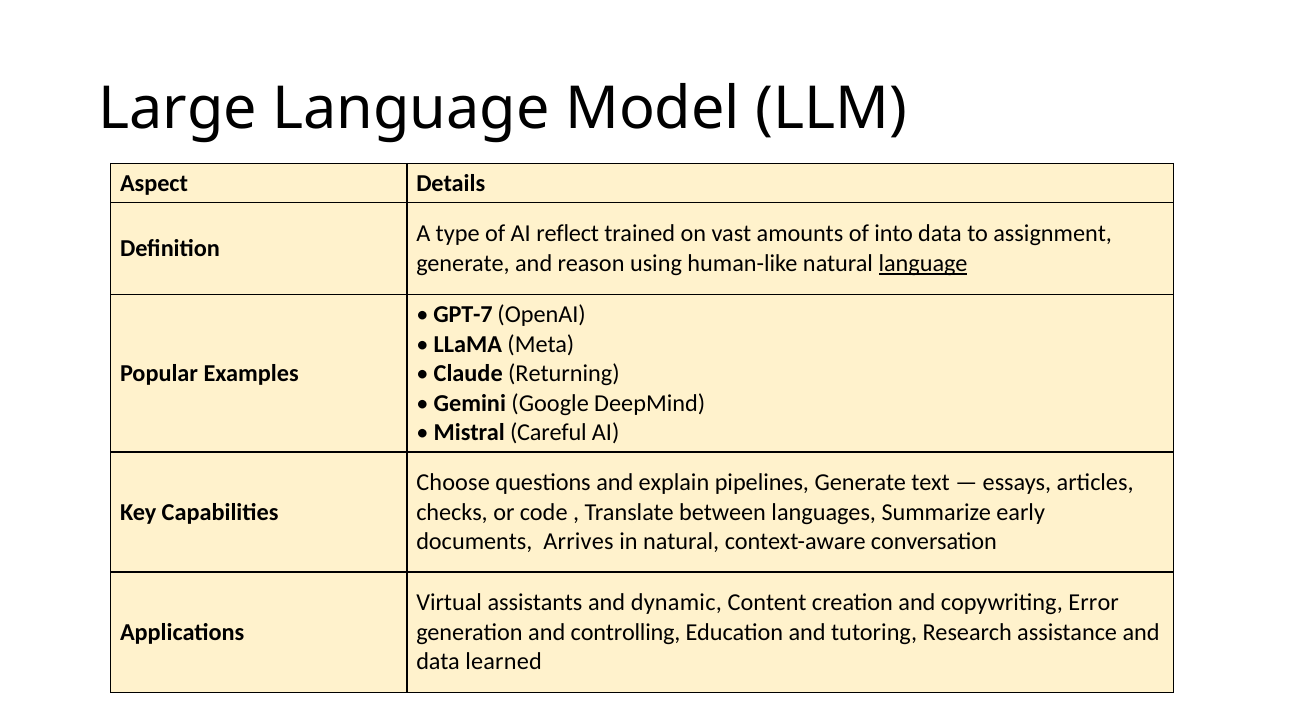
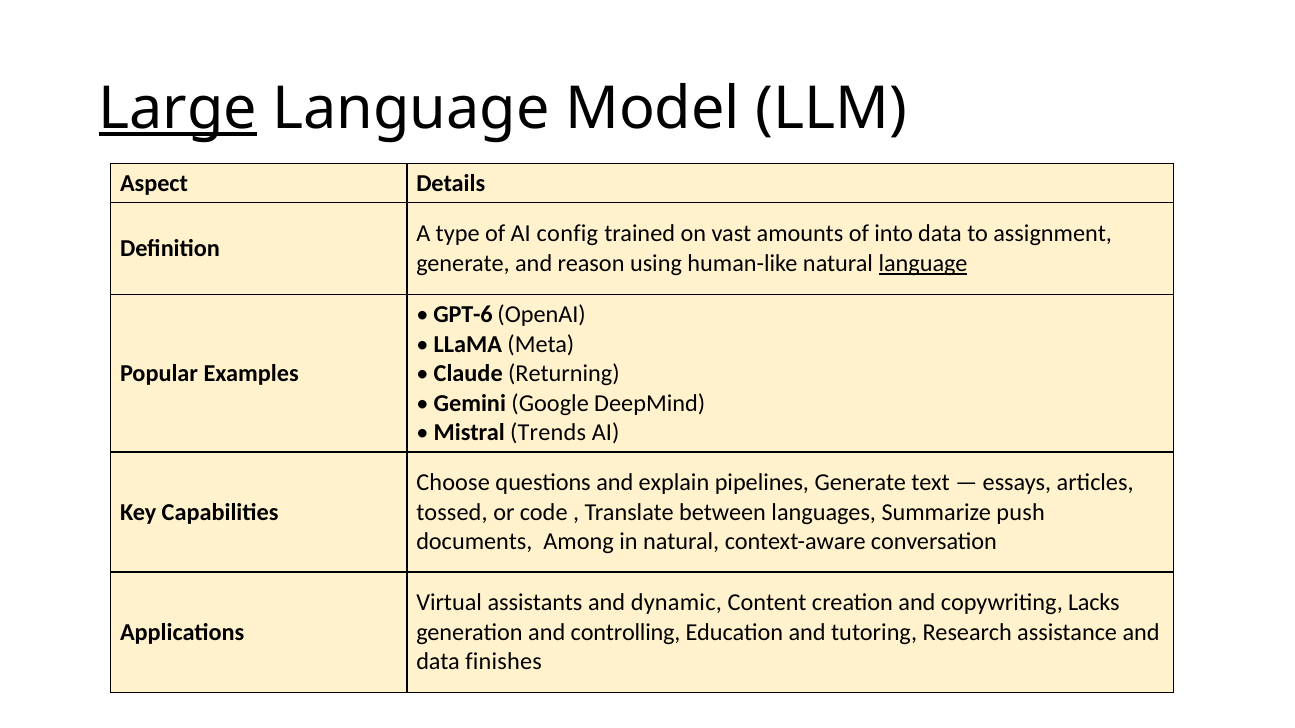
Large underline: none -> present (178, 109)
reflect: reflect -> config (567, 234)
GPT-7: GPT-7 -> GPT-6 (463, 315)
Careful: Careful -> Trends (548, 433)
checks: checks -> tossed (452, 513)
early: early -> push (1021, 513)
Arrives: Arrives -> Among (579, 542)
Error: Error -> Lacks (1094, 603)
learned: learned -> finishes (504, 662)
